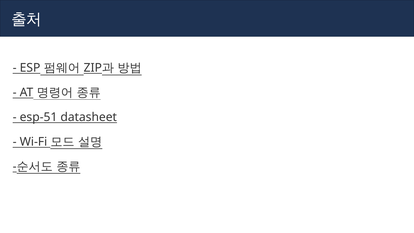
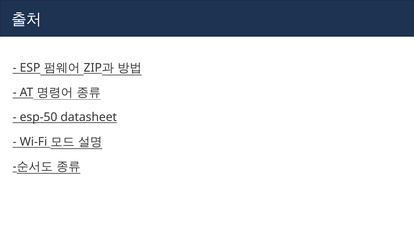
esp-51: esp-51 -> esp-50 (39, 117)
